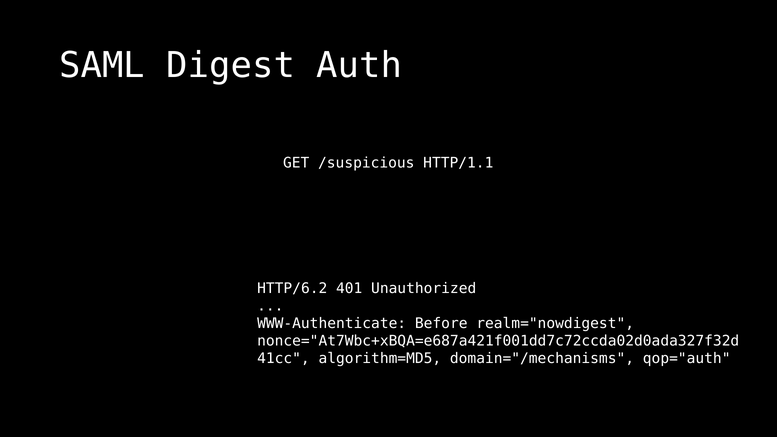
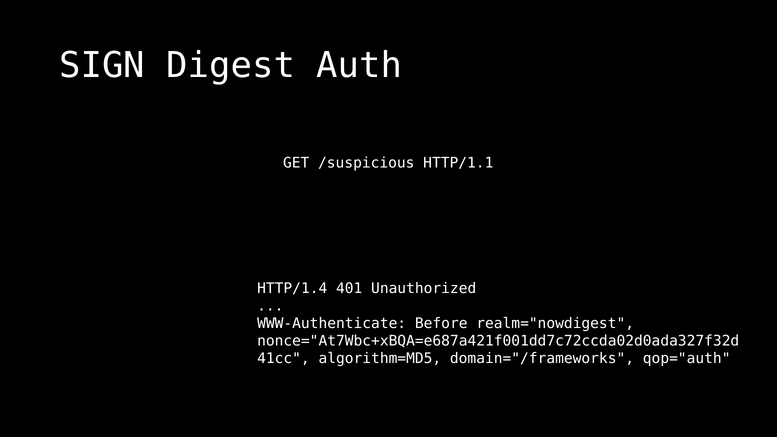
SAML: SAML -> SIGN (102, 65)
HTTP/6.2: HTTP/6.2 -> HTTP/1.4 (292, 289)
domain="/mechanisms: domain="/mechanisms -> domain="/frameworks (542, 358)
